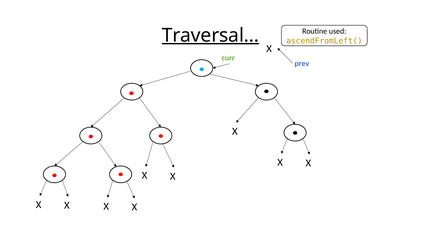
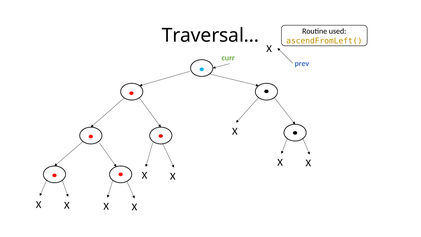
Traversal… underline: present -> none (210, 35)
